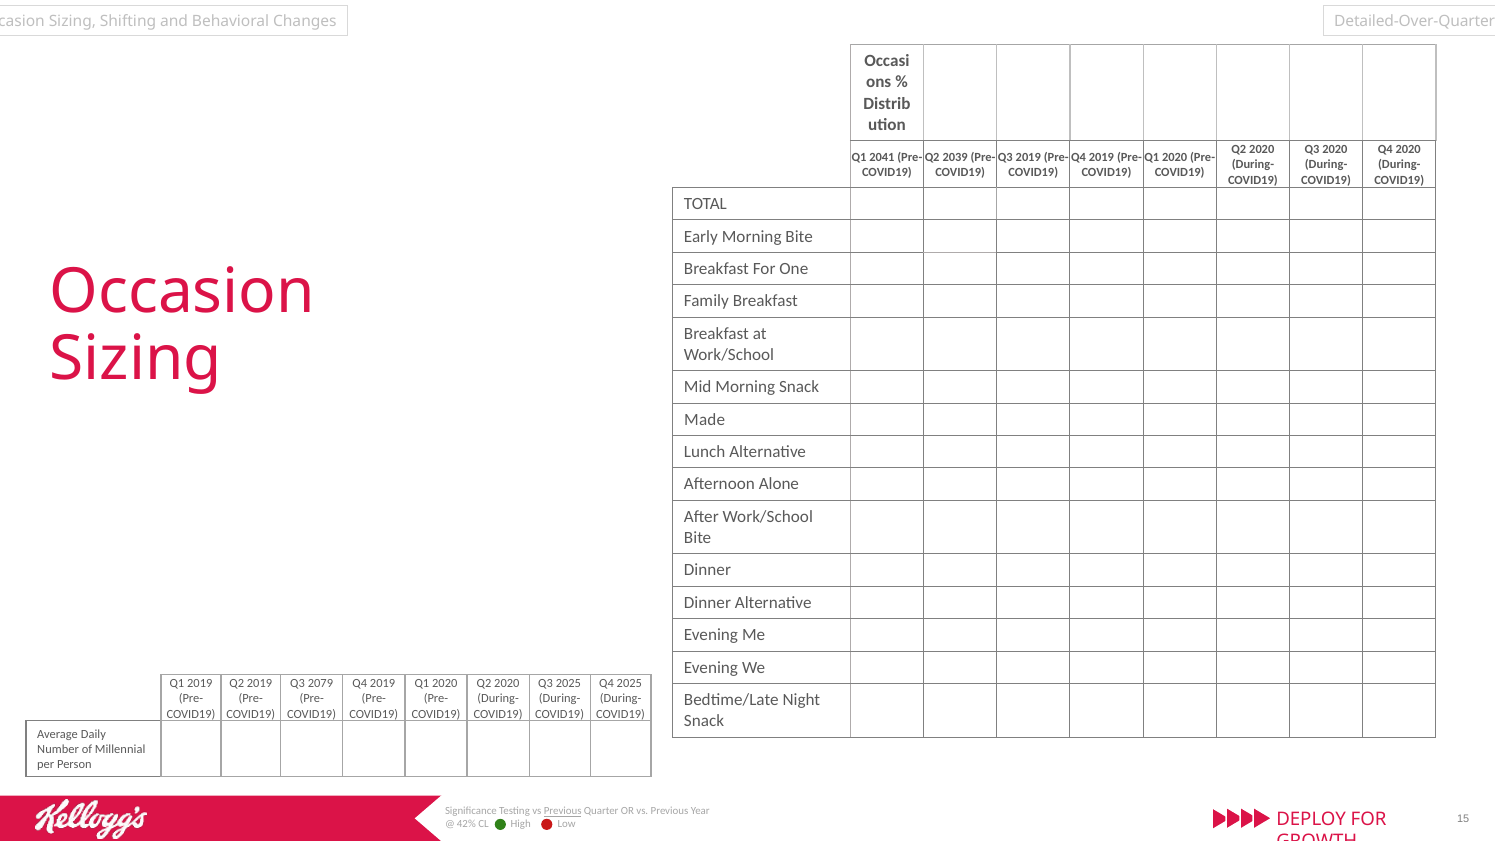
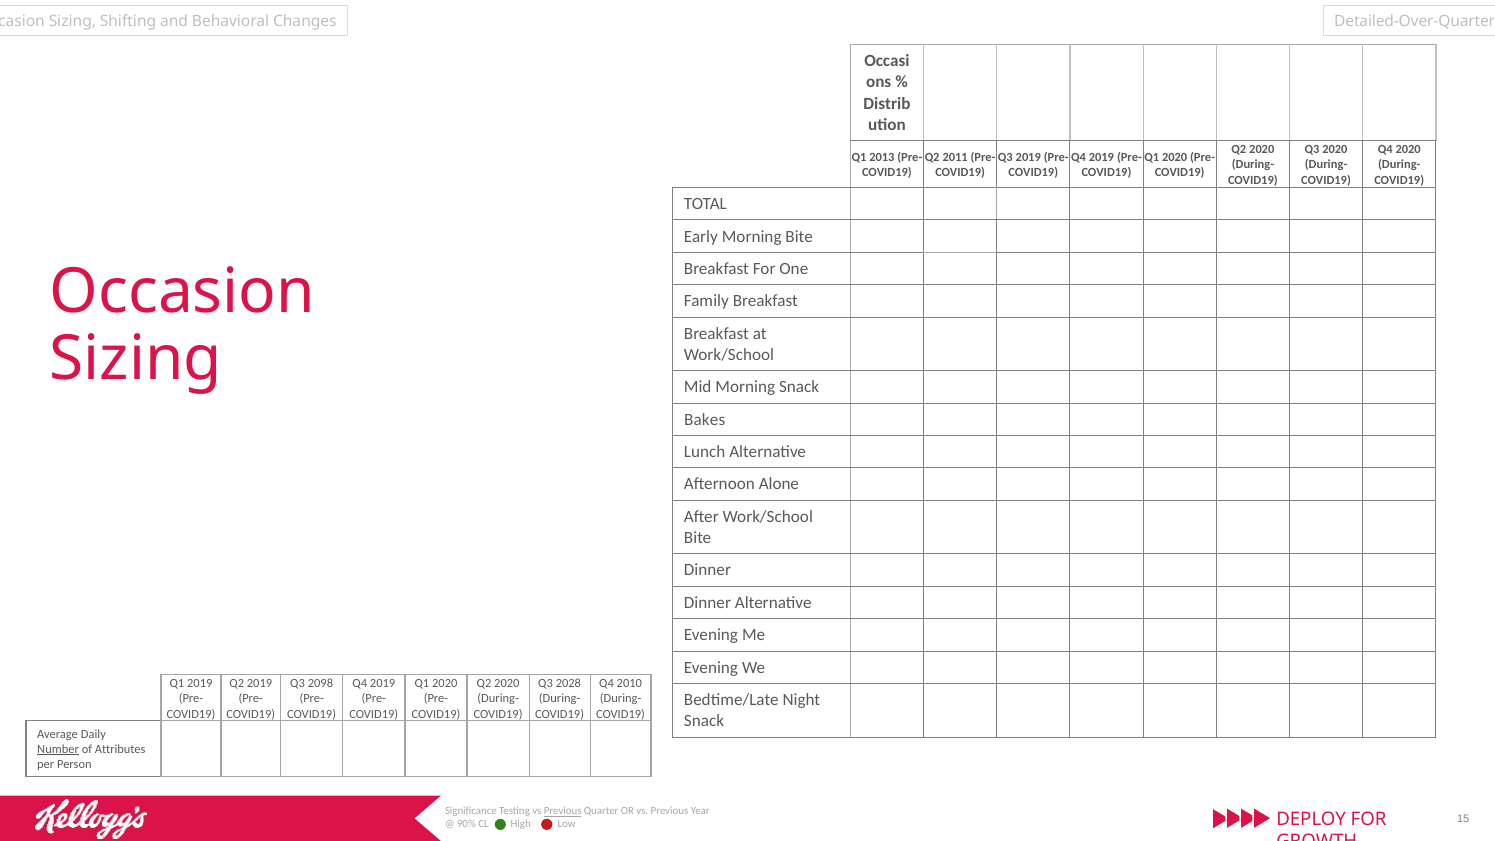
2041: 2041 -> 2013 (882, 157)
2039: 2039 -> 2011 (955, 157)
Made: Made -> Bakes (705, 419)
2079: 2079 -> 2098 (320, 684)
Q3 2025: 2025 -> 2028 (568, 684)
Q4 2025: 2025 -> 2010 (629, 684)
Number underline: none -> present (58, 749)
Millennial: Millennial -> Attributes (120, 749)
42%: 42% -> 90% (466, 824)
